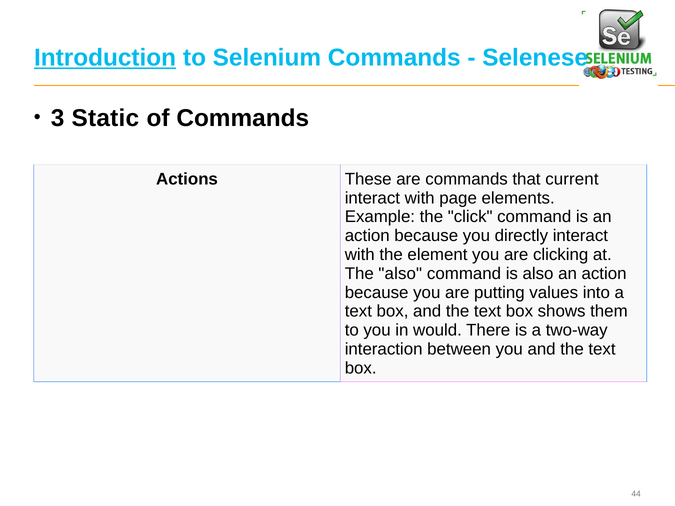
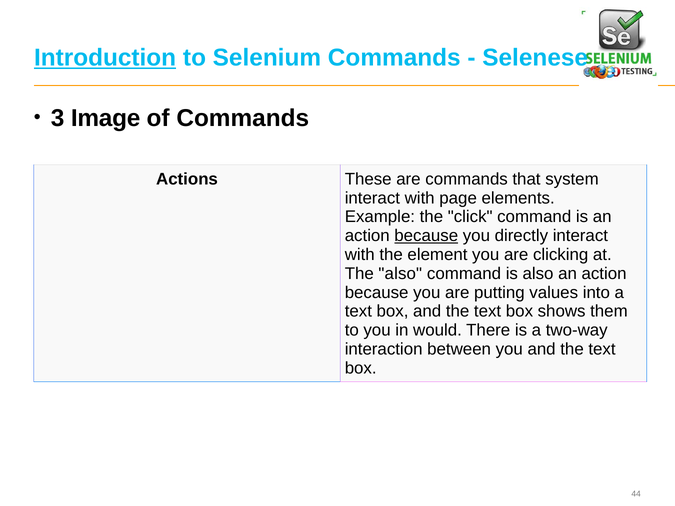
Static: Static -> Image (106, 118)
current: current -> system (572, 179)
because underline: none -> present (426, 236)
